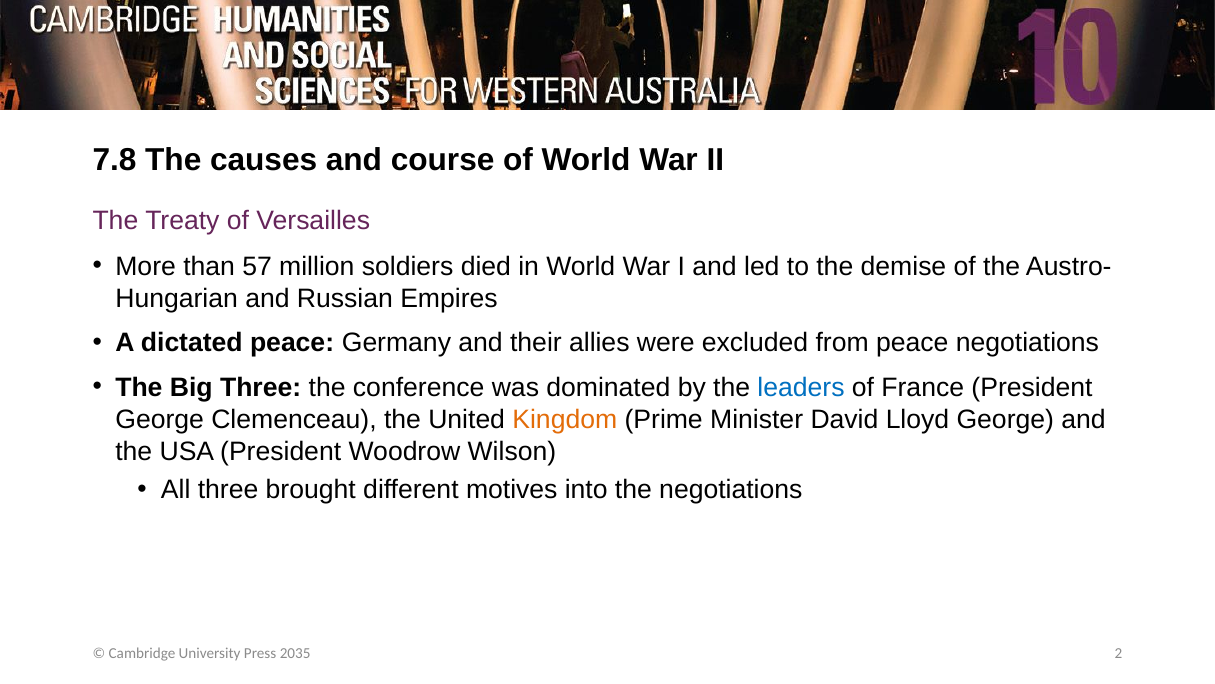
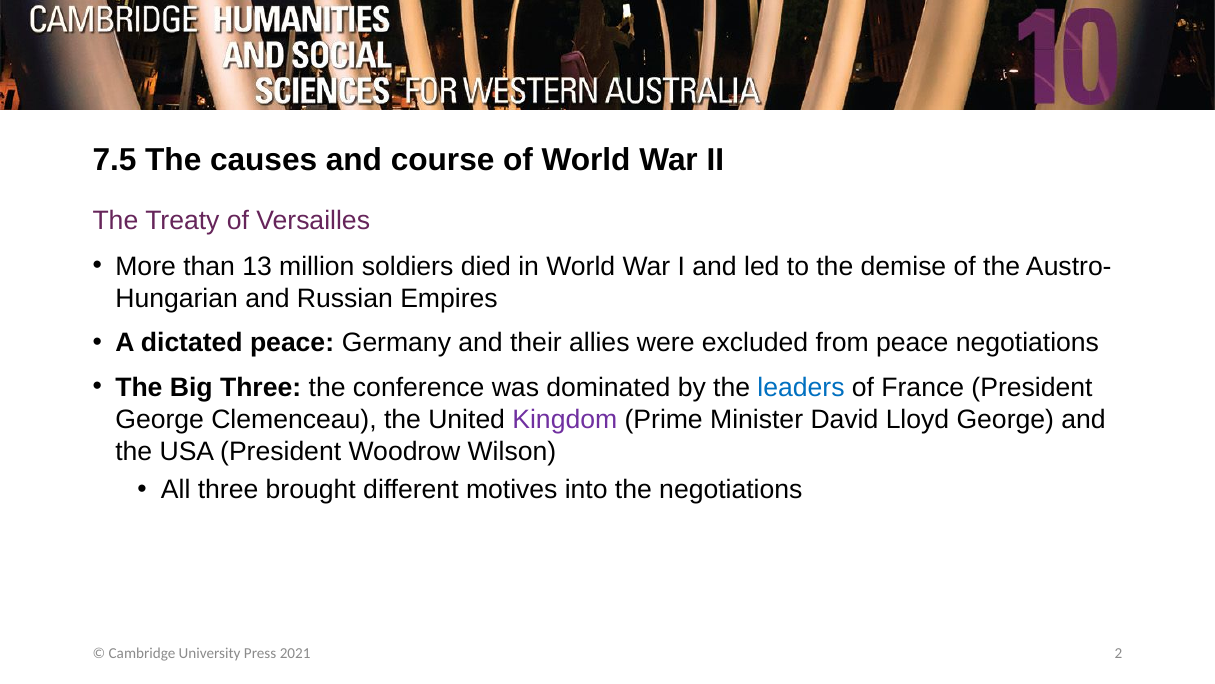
7.8: 7.8 -> 7.5 (115, 159)
57: 57 -> 13 (257, 266)
Kingdom colour: orange -> purple (565, 419)
2035: 2035 -> 2021 (295, 653)
